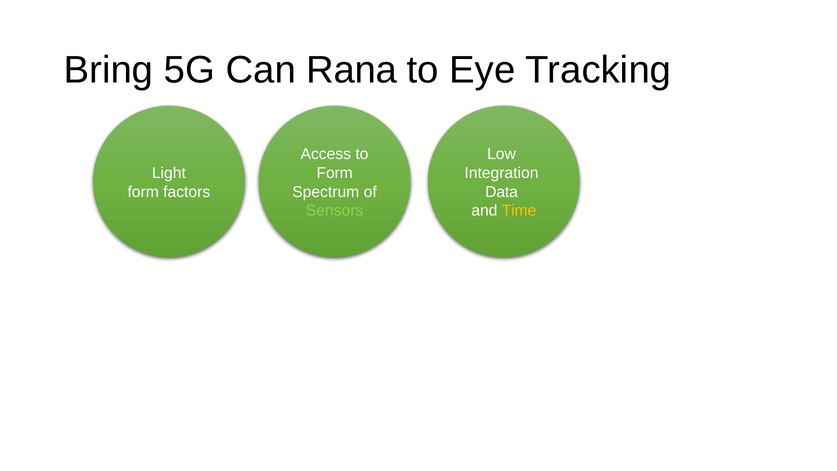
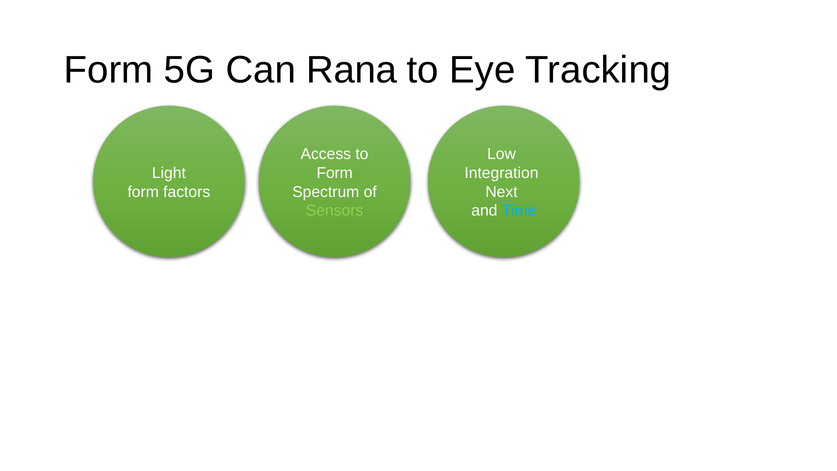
Bring: Bring -> Form (109, 70)
Data: Data -> Next (502, 192)
Time colour: yellow -> light blue (519, 211)
